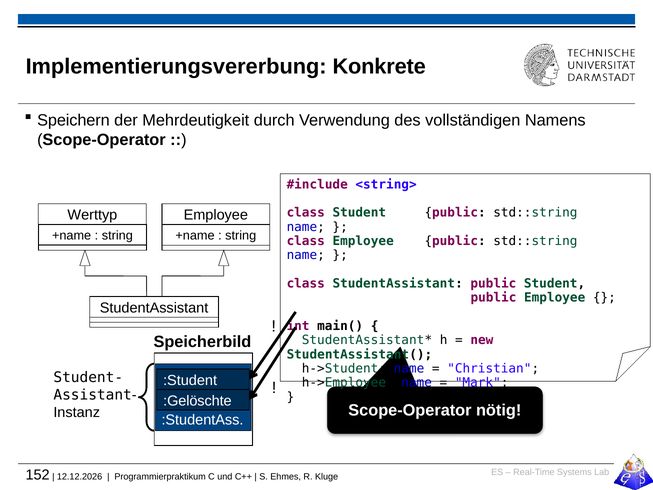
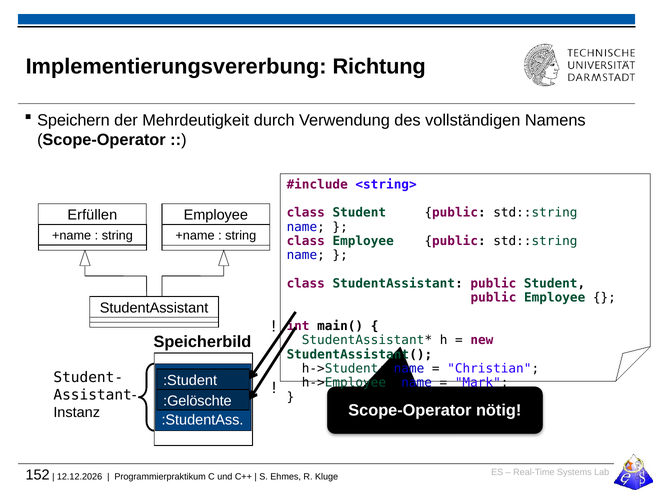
Konkrete: Konkrete -> Richtung (379, 66)
Werttyp: Werttyp -> Erfüllen (92, 215)
